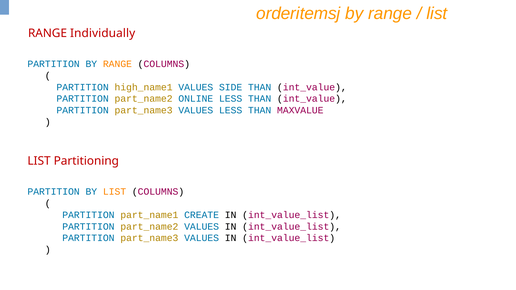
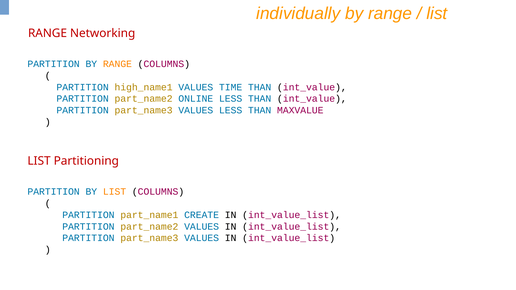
orderitemsj: orderitemsj -> individually (298, 13)
Individually: Individually -> Networking (103, 33)
SIDE: SIDE -> TIME (231, 87)
